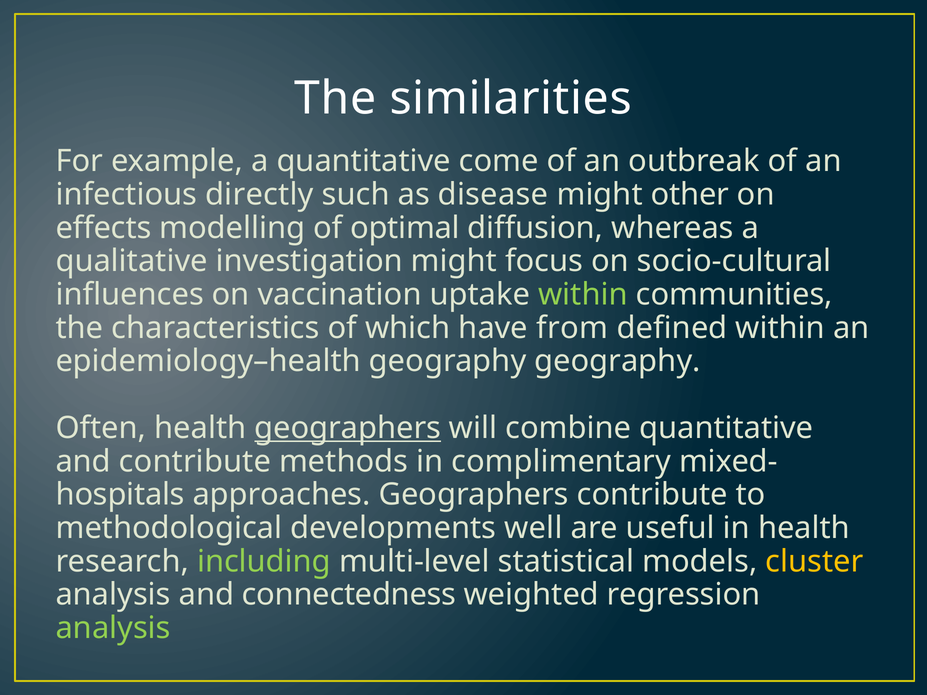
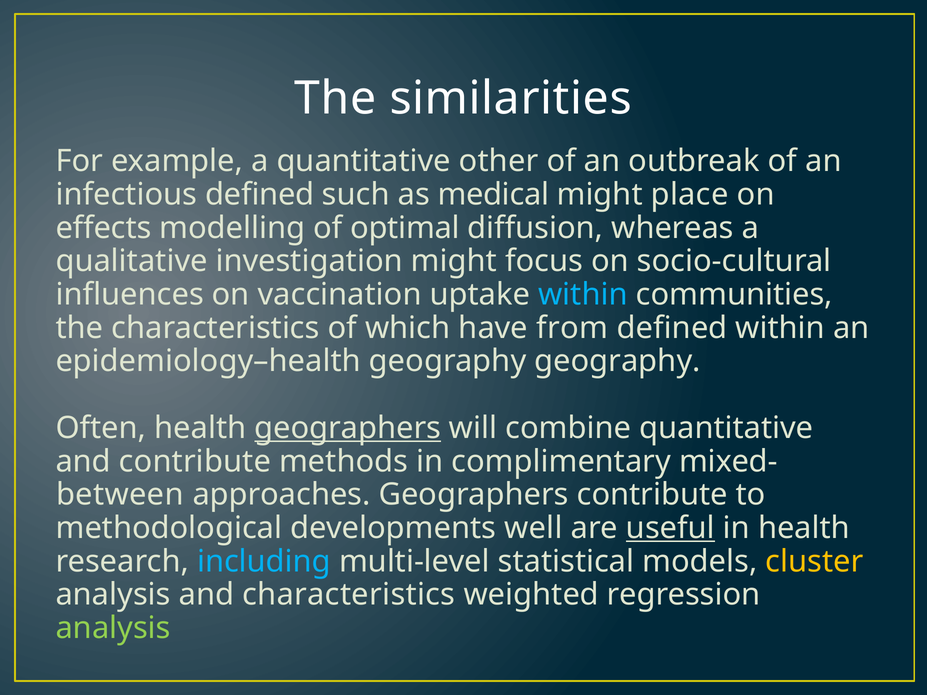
come: come -> other (499, 161)
infectious directly: directly -> defined (260, 195)
disease: disease -> medical (493, 195)
other: other -> place (690, 195)
within colour: light green -> light blue (583, 295)
hospitals: hospitals -> between (120, 495)
useful underline: none -> present (670, 528)
including colour: light green -> light blue (264, 562)
and connectedness: connectedness -> characteristics (349, 595)
